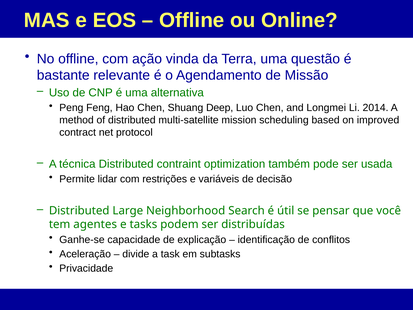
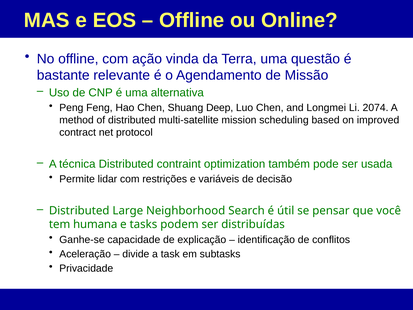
2014: 2014 -> 2074 (376, 108)
agentes: agentes -> humana (95, 224)
